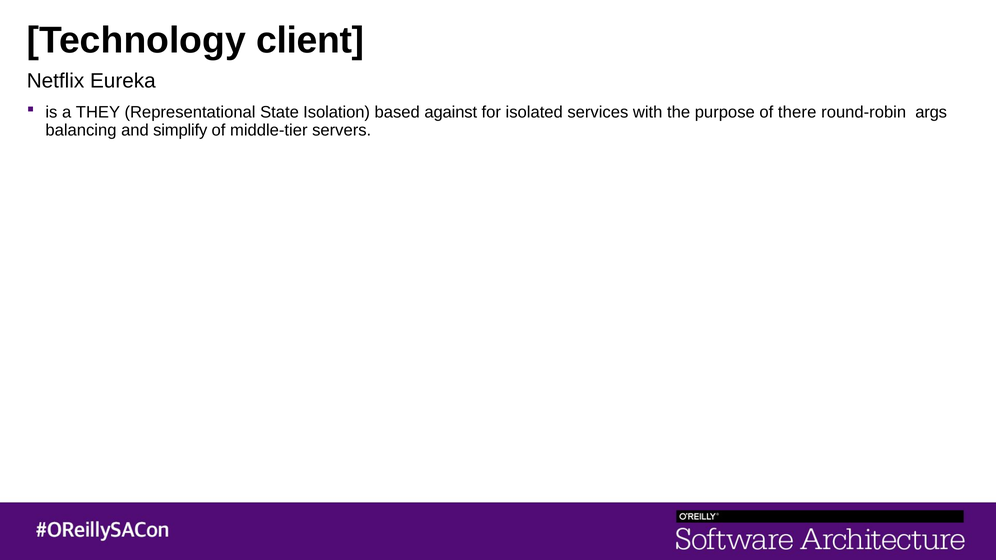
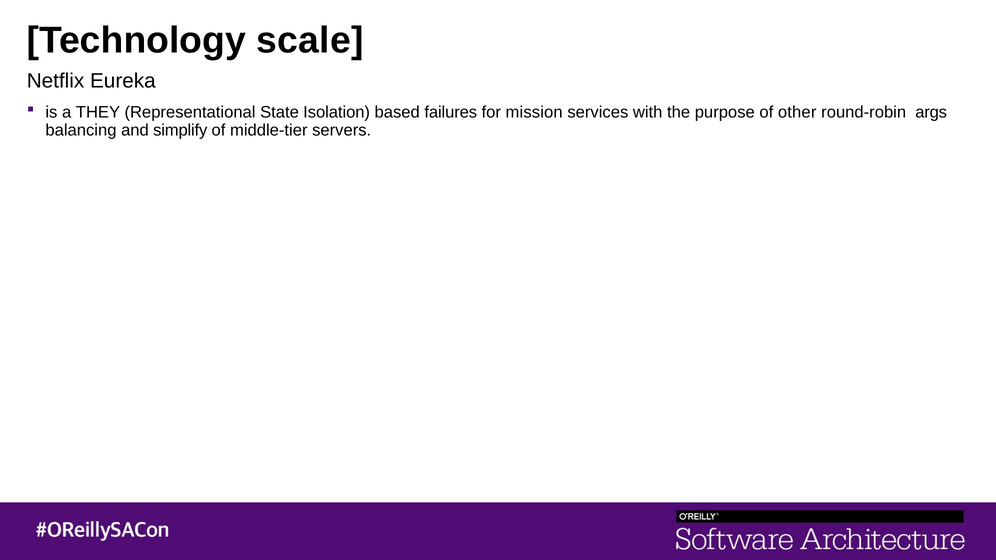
client: client -> scale (310, 40)
against: against -> failures (451, 112)
isolated: isolated -> mission (534, 112)
there: there -> other (797, 112)
